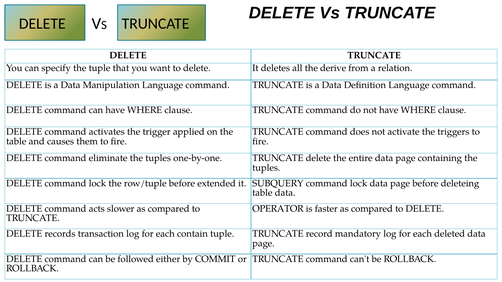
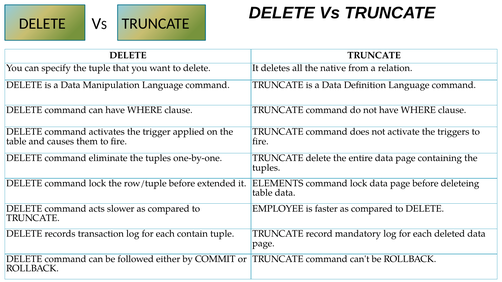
derive: derive -> native (333, 68)
SUBQUERY: SUBQUERY -> ELEMENTS (278, 184)
OPERATOR: OPERATOR -> EMPLOYEE (278, 209)
